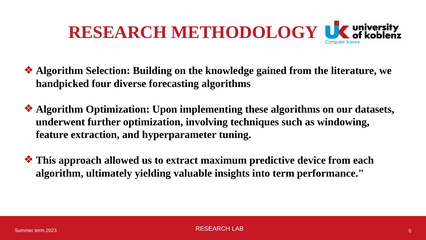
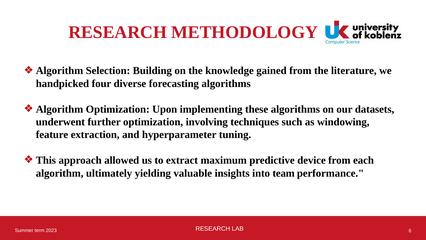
into term: term -> team (284, 173)
